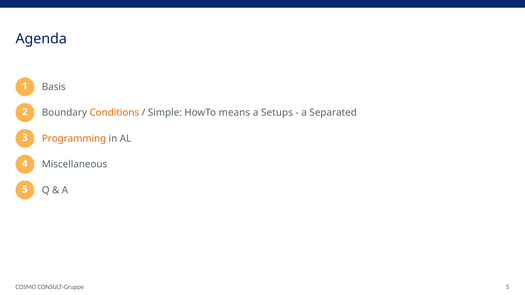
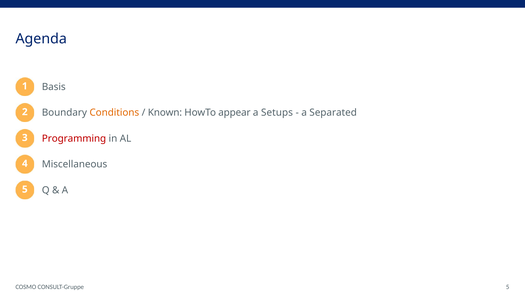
Simple: Simple -> Known (165, 113)
means: means -> appear (234, 113)
Programming colour: orange -> red (74, 139)
